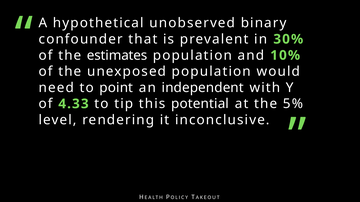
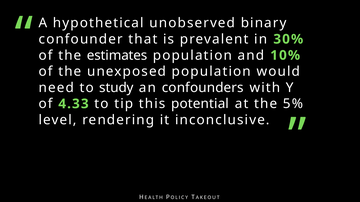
point: point -> study (116, 88)
independent: independent -> confounders (203, 88)
